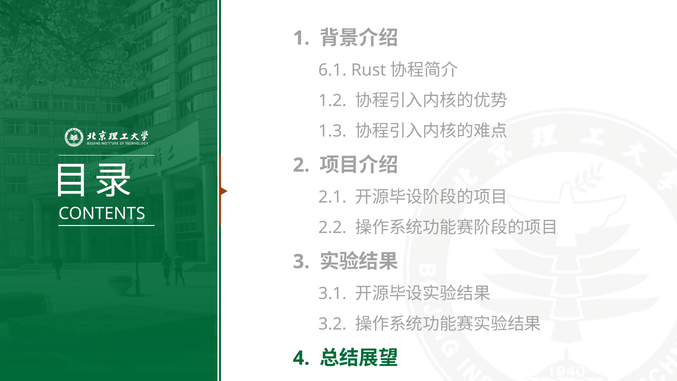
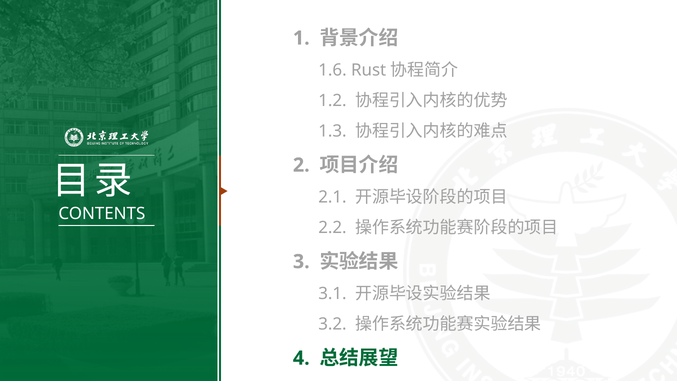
6.1: 6.1 -> 1.6 (332, 70)
